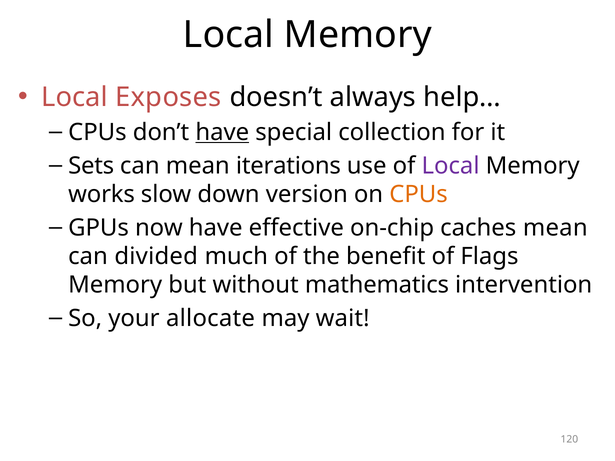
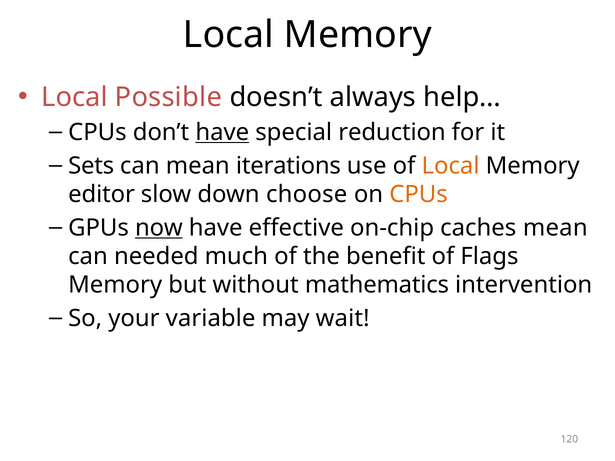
Exposes: Exposes -> Possible (168, 97)
collection: collection -> reduction (392, 132)
Local colour: purple -> orange (451, 166)
works: works -> editor (102, 194)
version: version -> choose (307, 194)
now underline: none -> present (159, 228)
divided: divided -> needed (156, 256)
allocate: allocate -> variable (211, 319)
